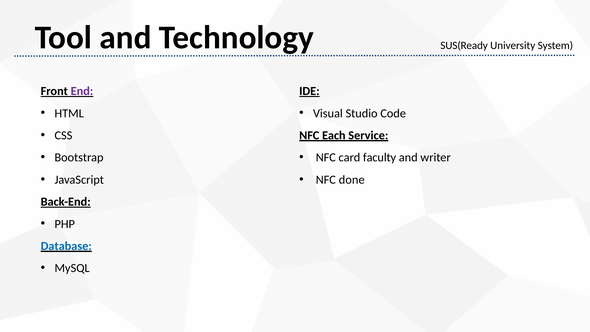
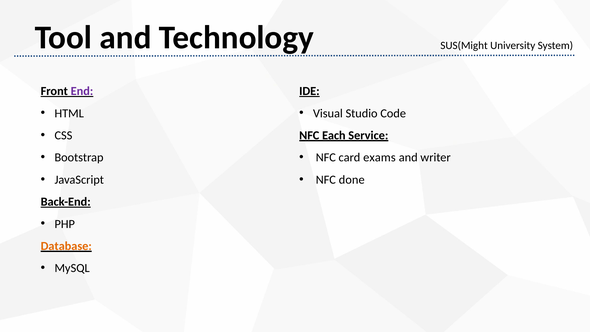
SUS(Ready: SUS(Ready -> SUS(Might (464, 46)
faculty: faculty -> exams (379, 158)
Database colour: blue -> orange (66, 246)
